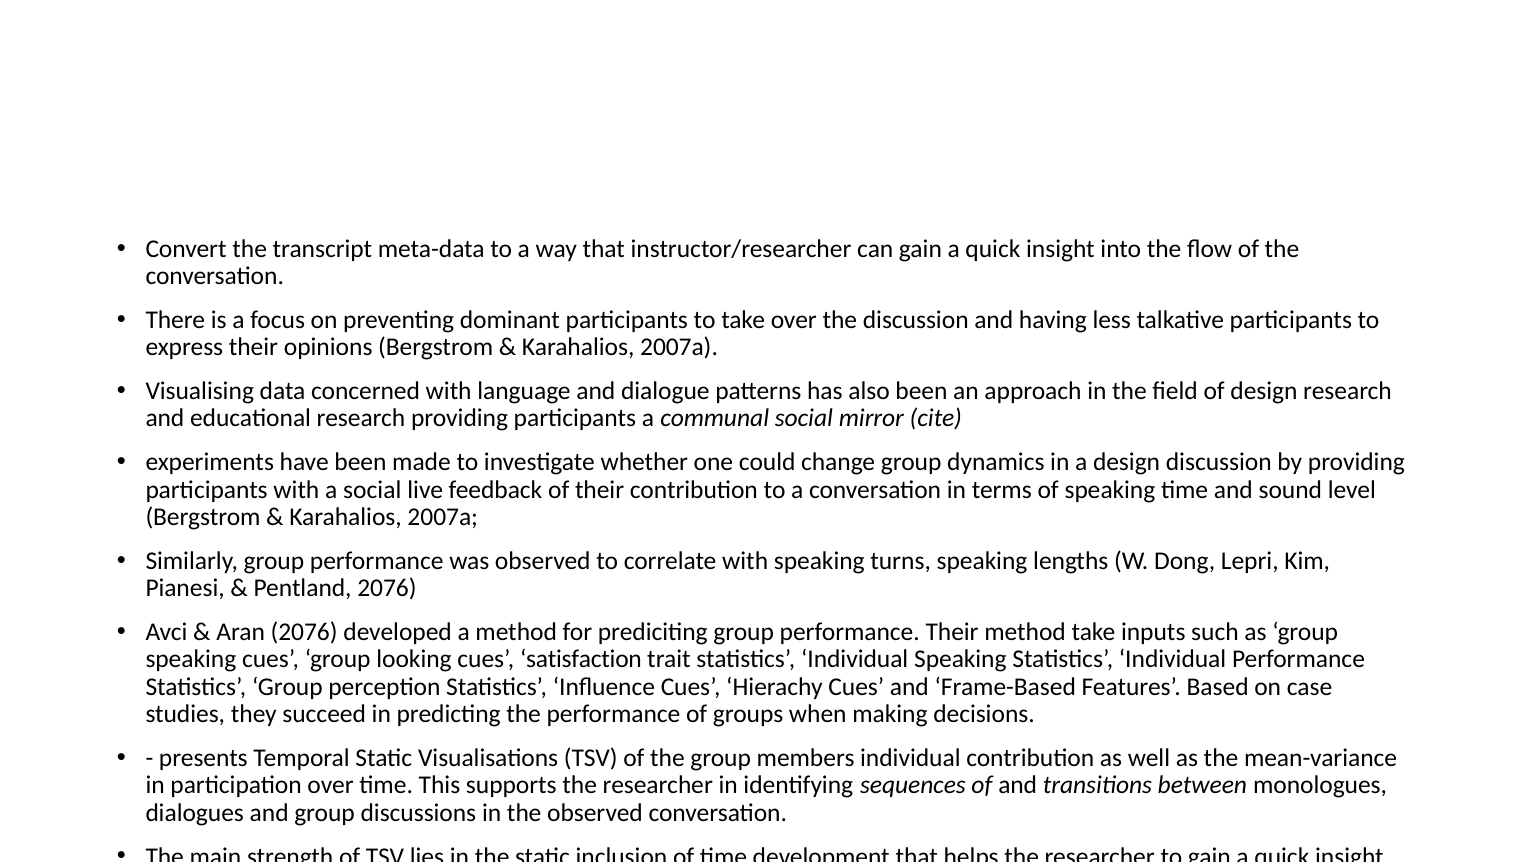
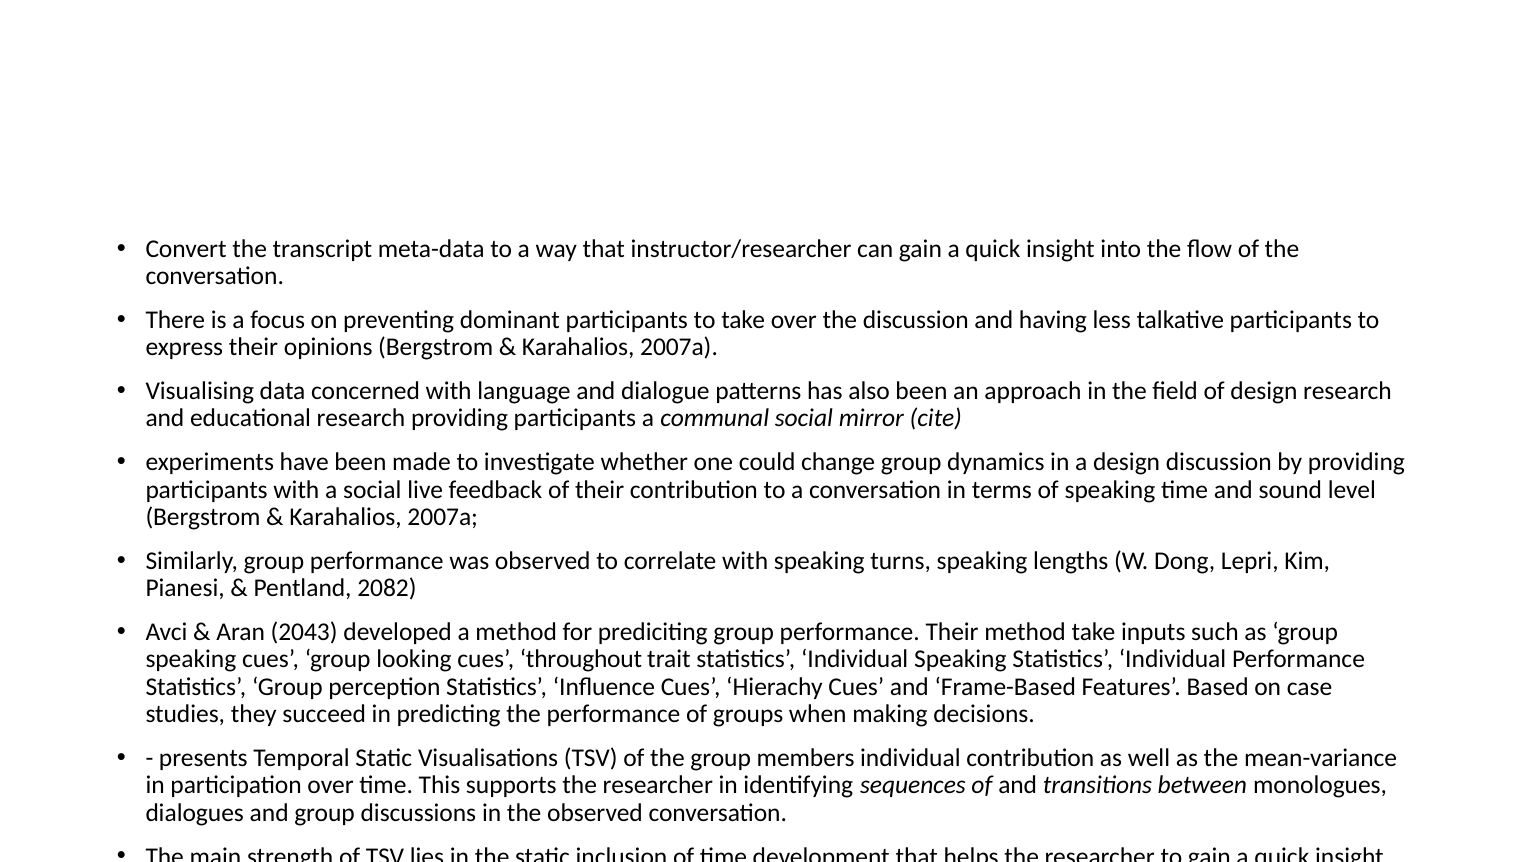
Pentland 2076: 2076 -> 2082 (387, 588)
Aran 2076: 2076 -> 2043 (304, 632)
satisfaction: satisfaction -> throughout (581, 659)
